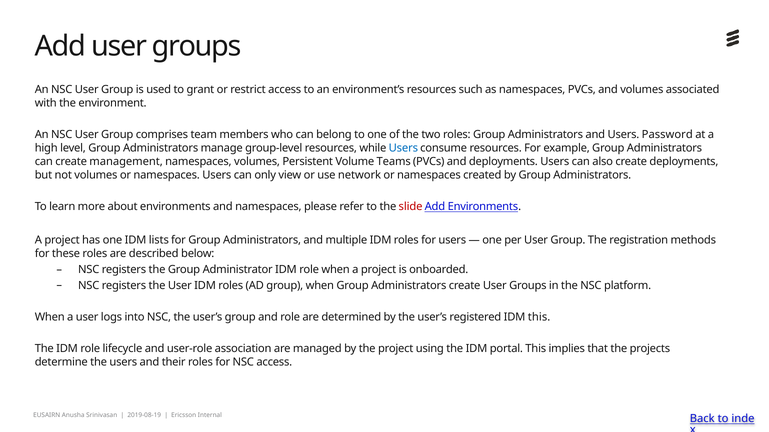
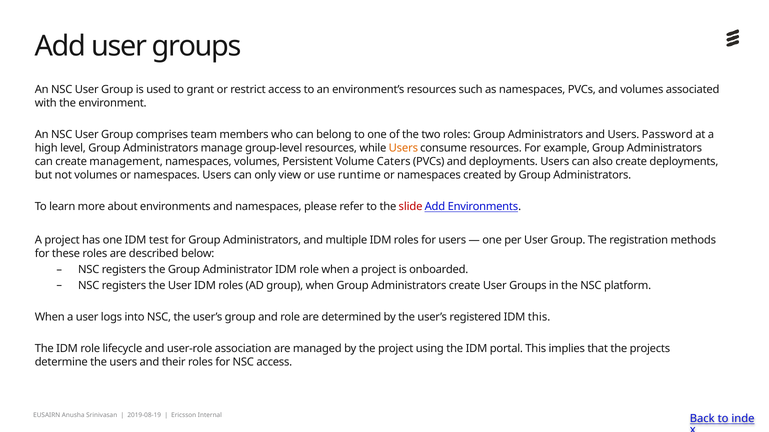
Users colour: blue -> orange (403, 148)
Teams: Teams -> Caters (394, 162)
network: network -> runtime (359, 175)
lists: lists -> test (159, 241)
